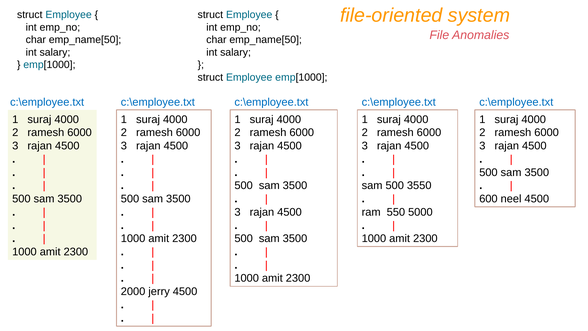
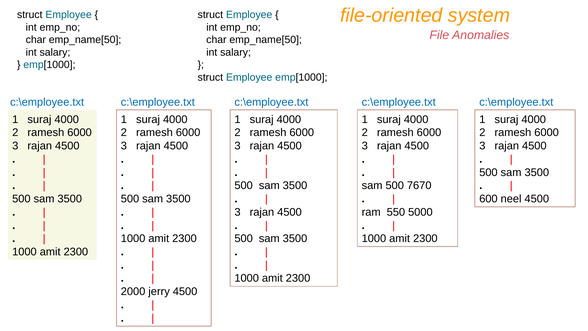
3550: 3550 -> 7670 (419, 186)
